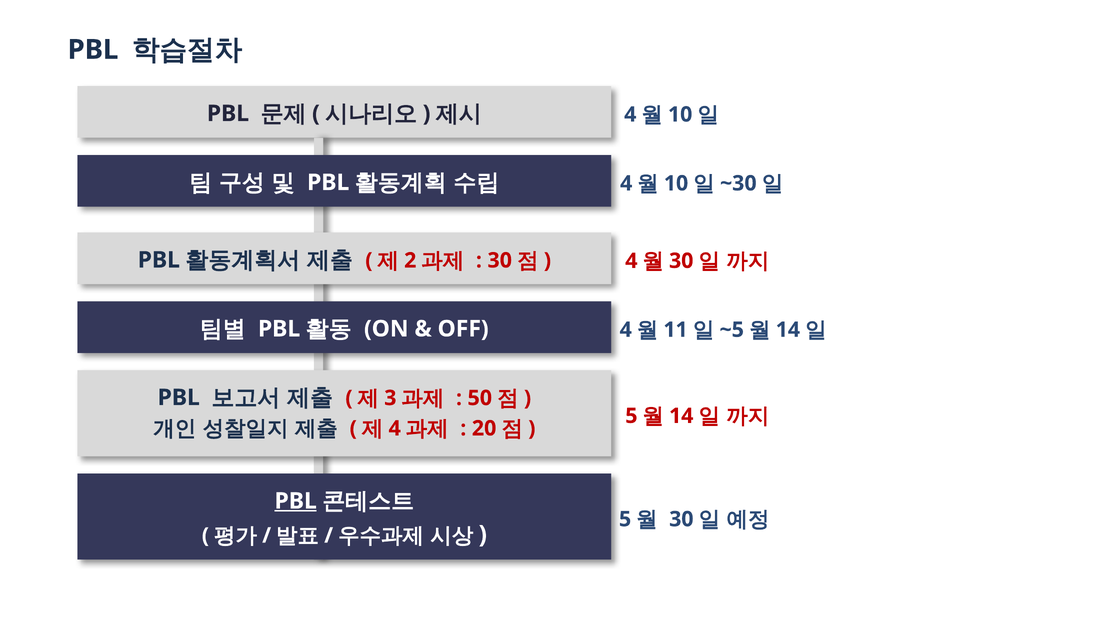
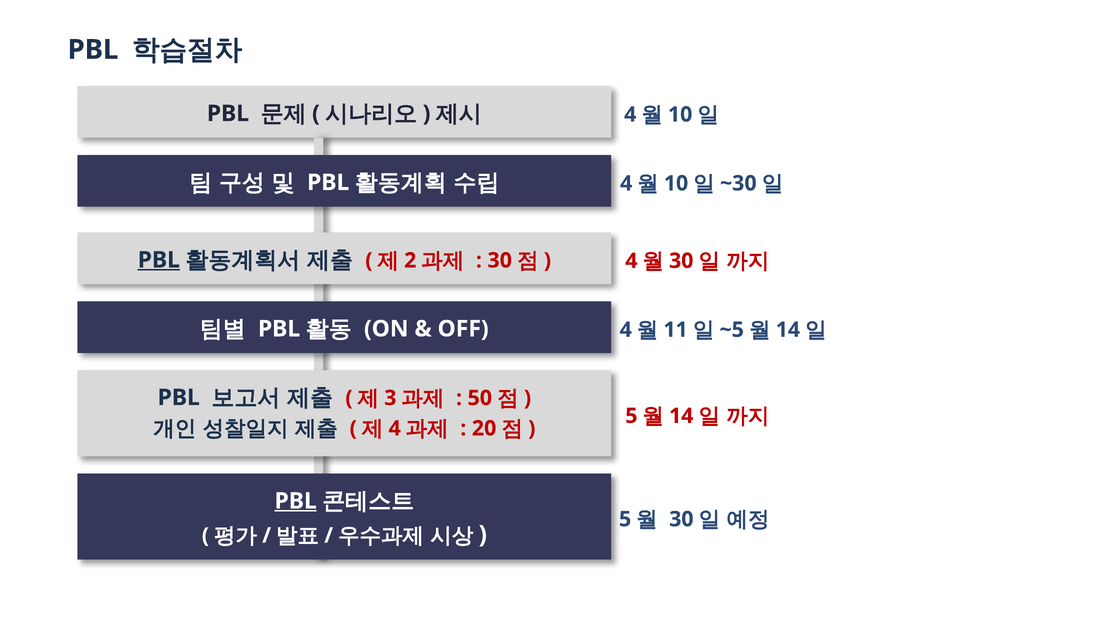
PBL underline: none -> present (159, 260)
